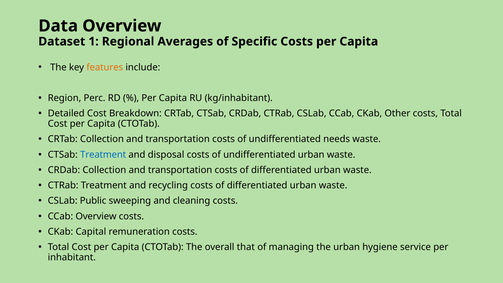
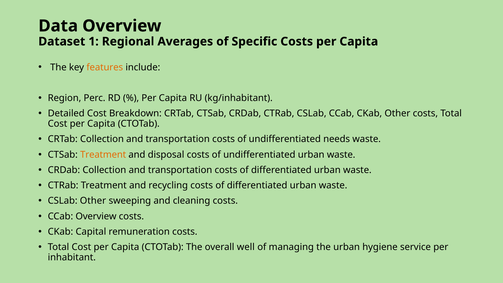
Treatment colour: blue -> orange (103, 155)
CSLab Public: Public -> Other (93, 201)
that: that -> well (246, 247)
